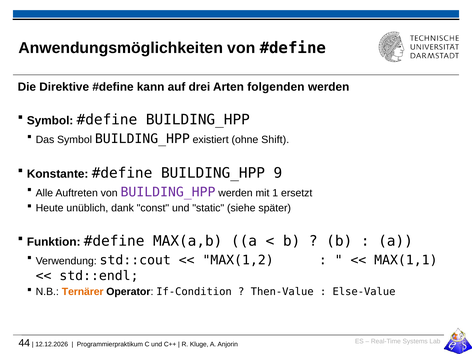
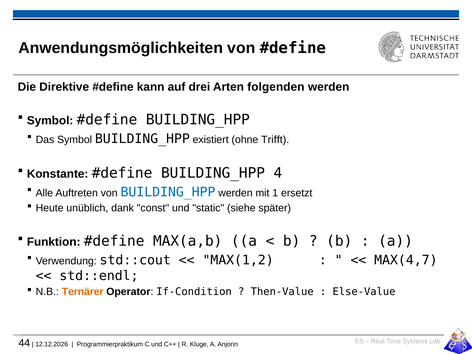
Shift: Shift -> Trifft (275, 140)
9: 9 -> 4 (278, 173)
BUILDING_HPP colour: purple -> blue (168, 192)
MAX(1,1: MAX(1,1 -> MAX(4,7 (406, 260)
